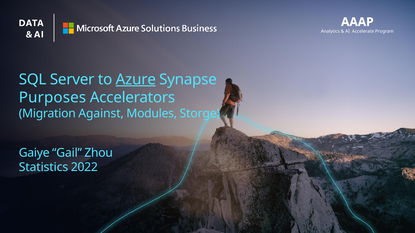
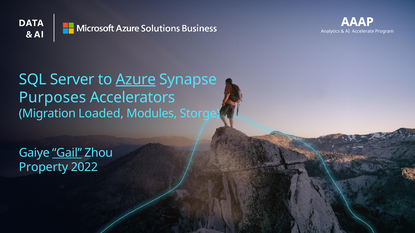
Against: Against -> Loaded (101, 114)
Gail underline: none -> present (67, 153)
Statistics: Statistics -> Property (43, 168)
